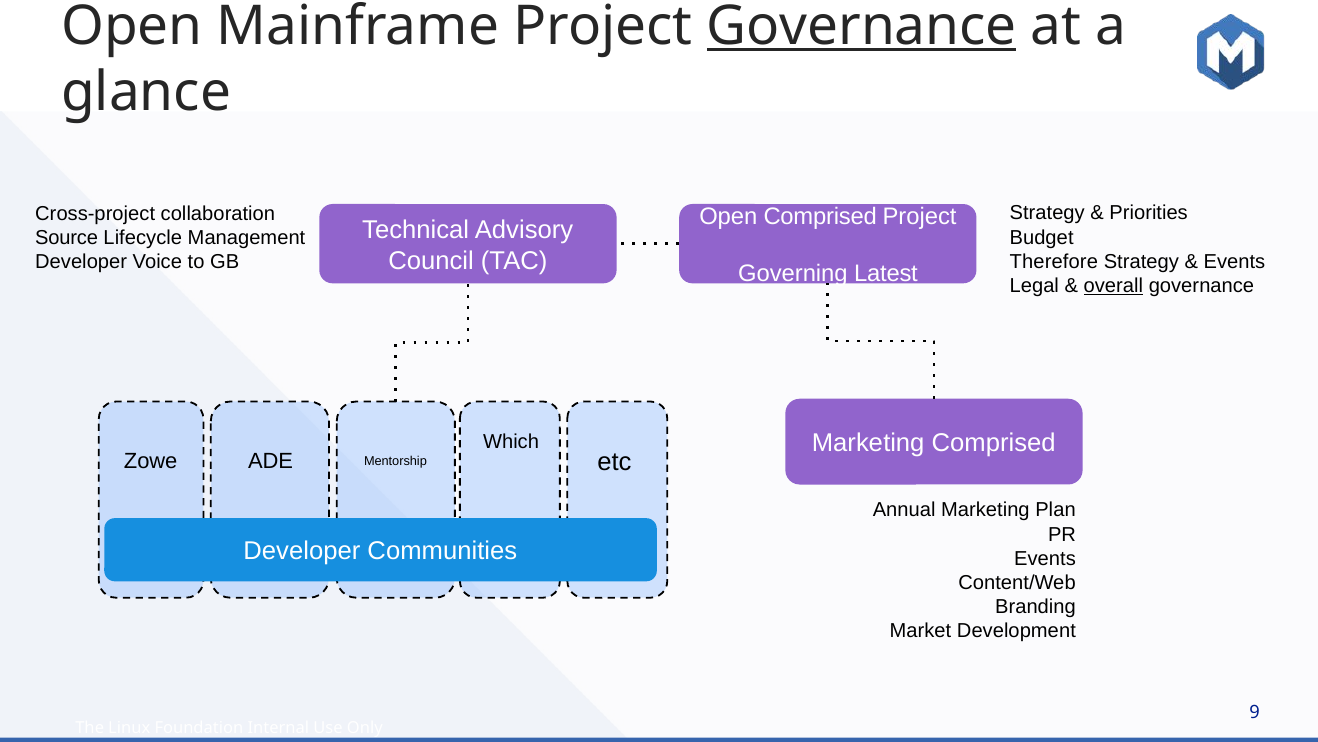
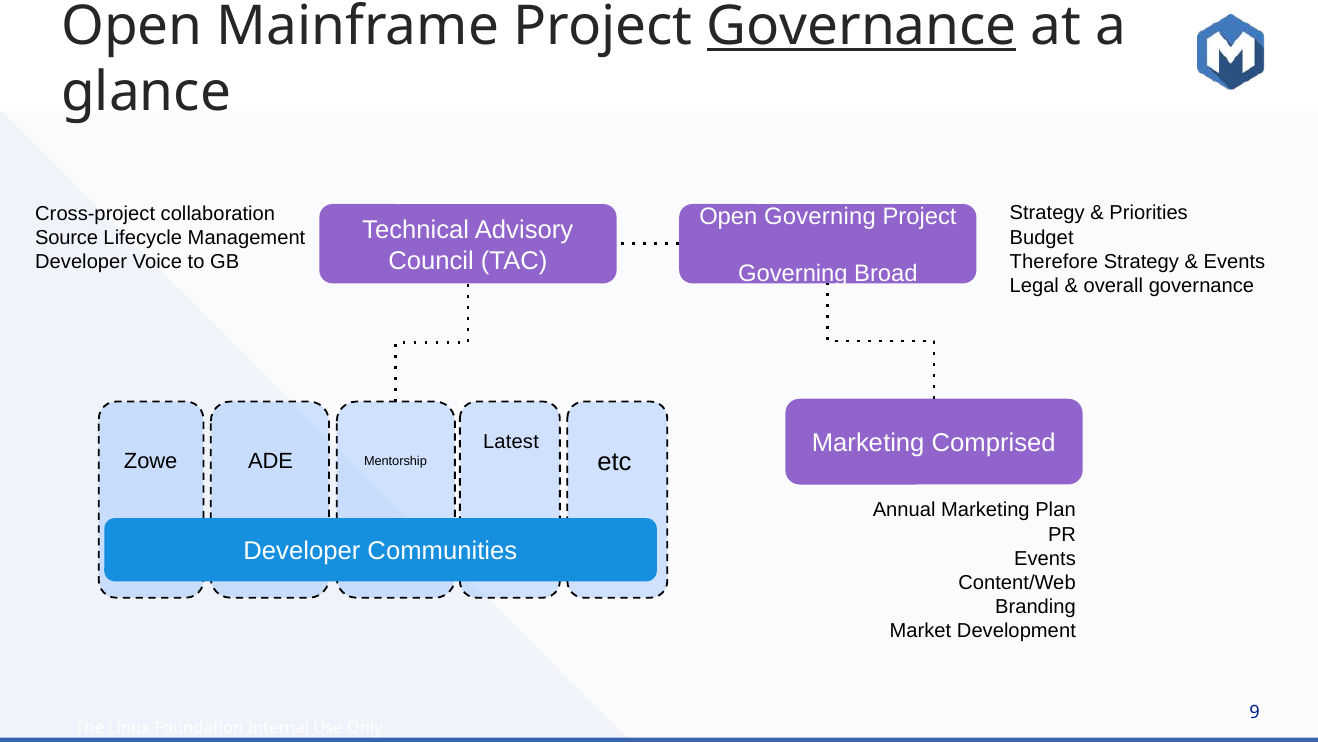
Open Comprised: Comprised -> Governing (820, 217)
Latest: Latest -> Broad (886, 274)
overall underline: present -> none (1113, 286)
Which: Which -> Latest (511, 442)
